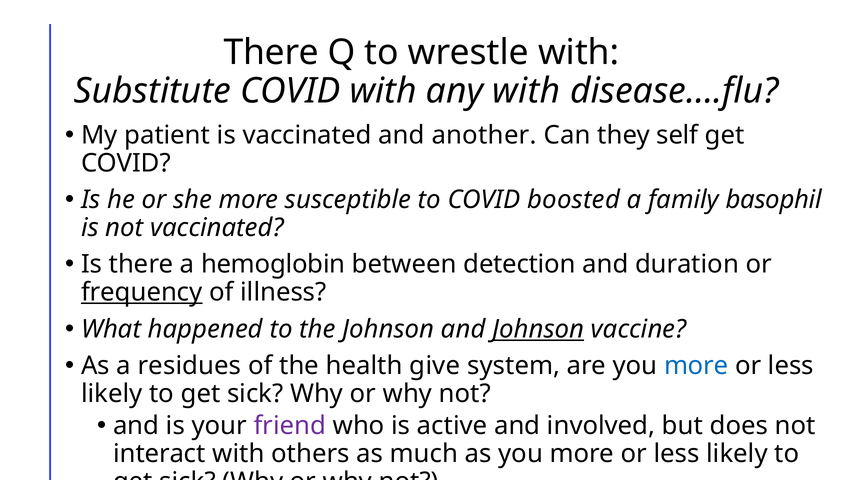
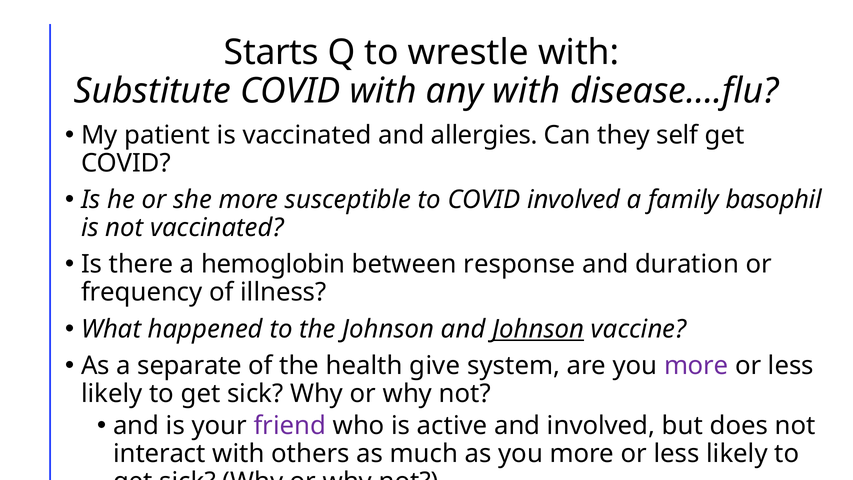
There: There -> Starts (271, 52)
another: another -> allergies (484, 135)
COVID boosted: boosted -> involved (574, 200)
detection: detection -> response (519, 264)
frequency underline: present -> none (142, 292)
residues: residues -> separate (190, 366)
more colour: blue -> purple (696, 366)
